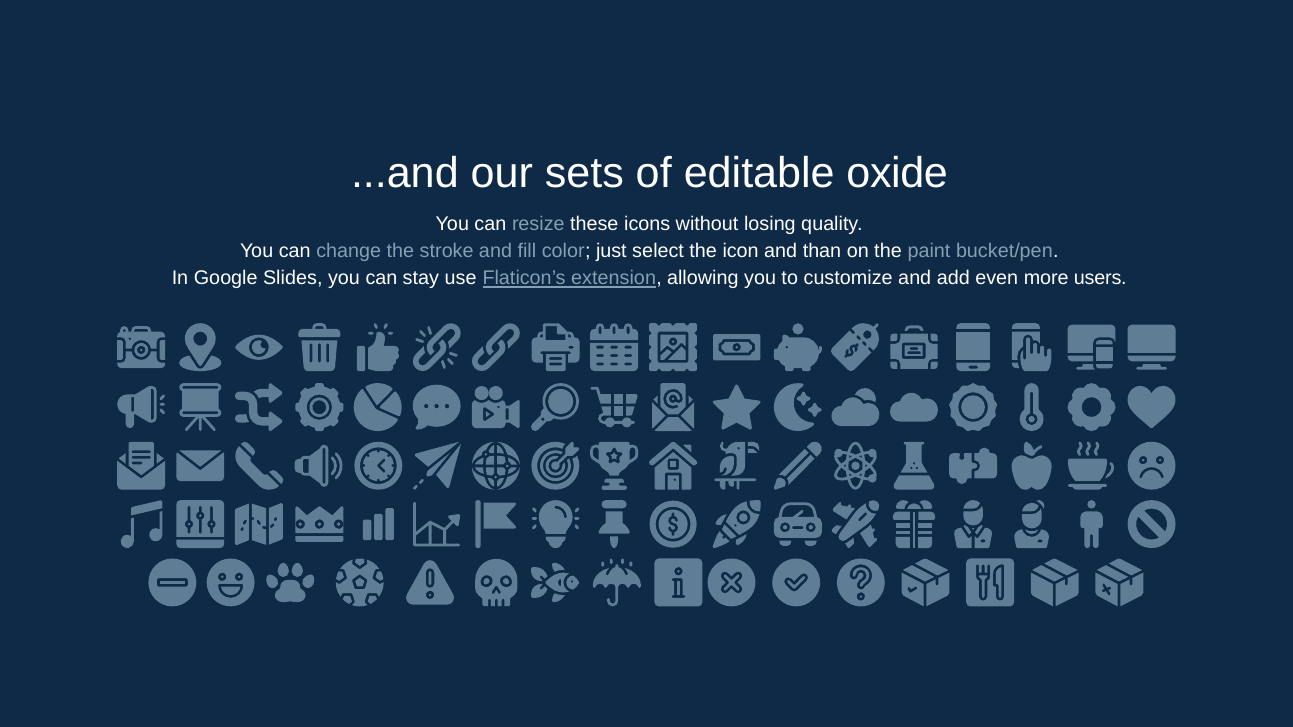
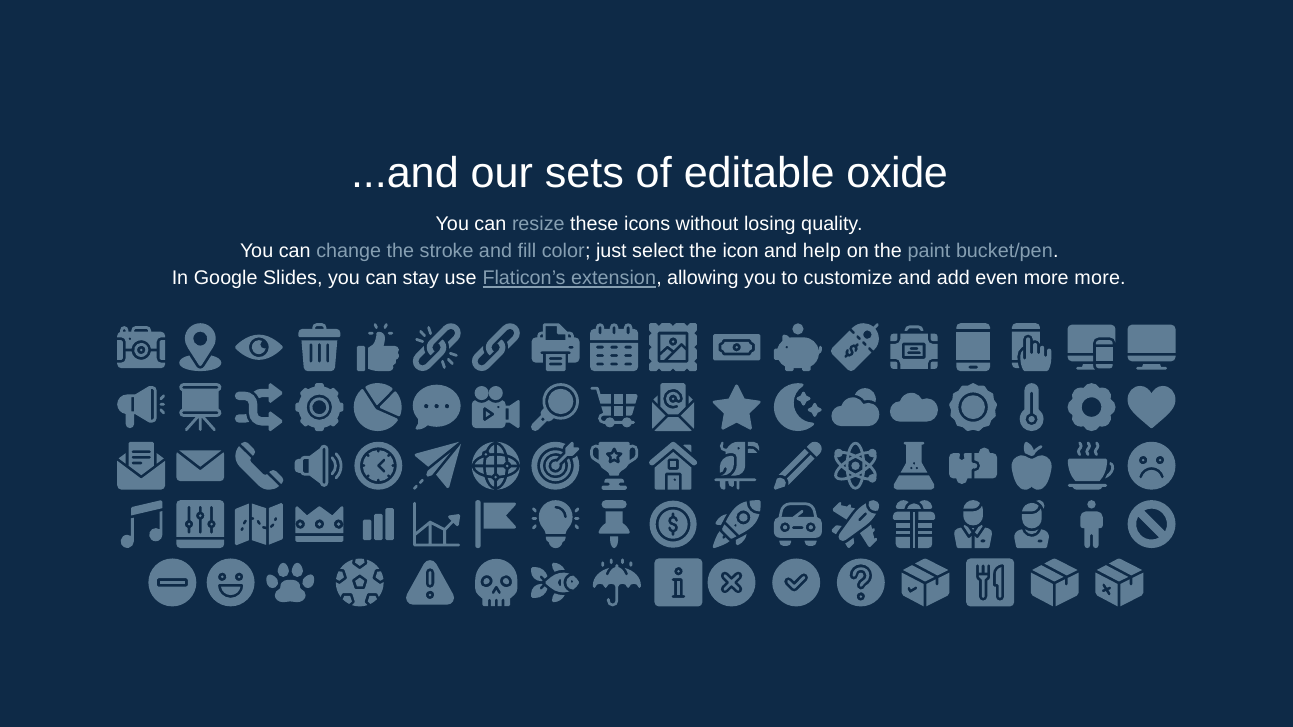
than: than -> help (822, 251)
more users: users -> more (1100, 279)
